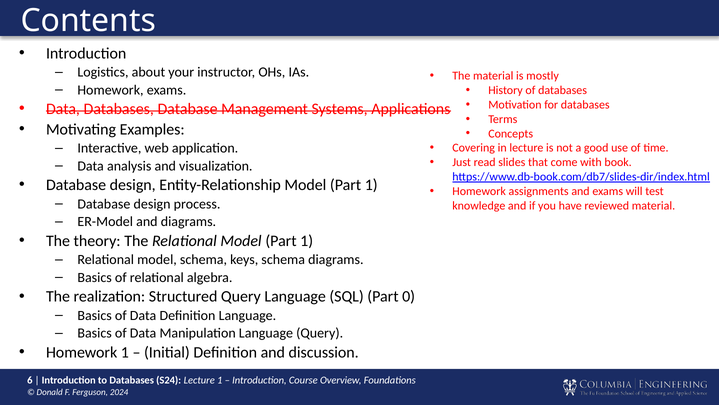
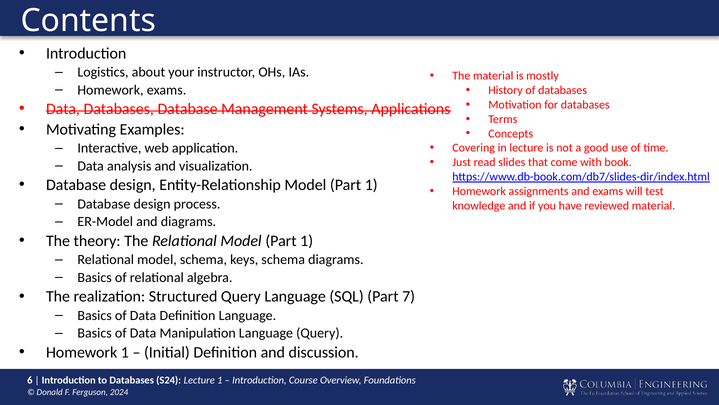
0: 0 -> 7 (409, 296)
